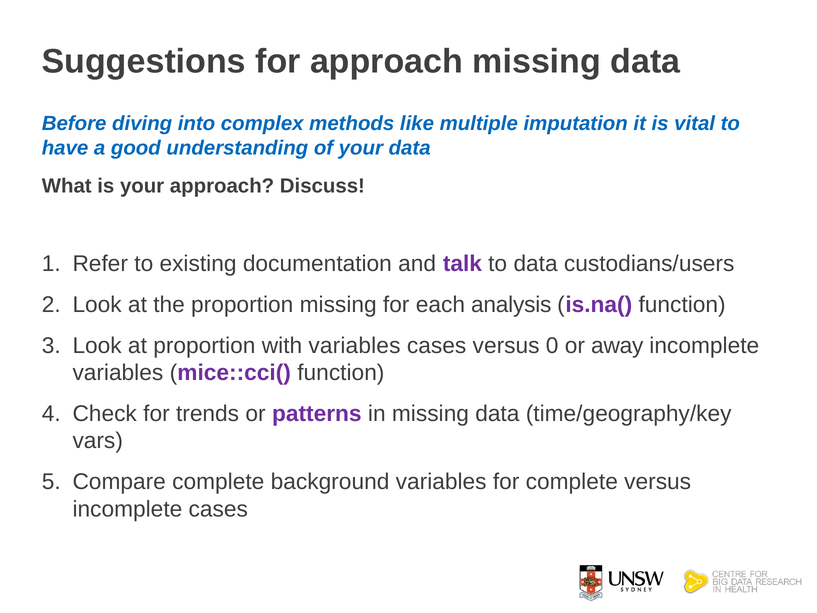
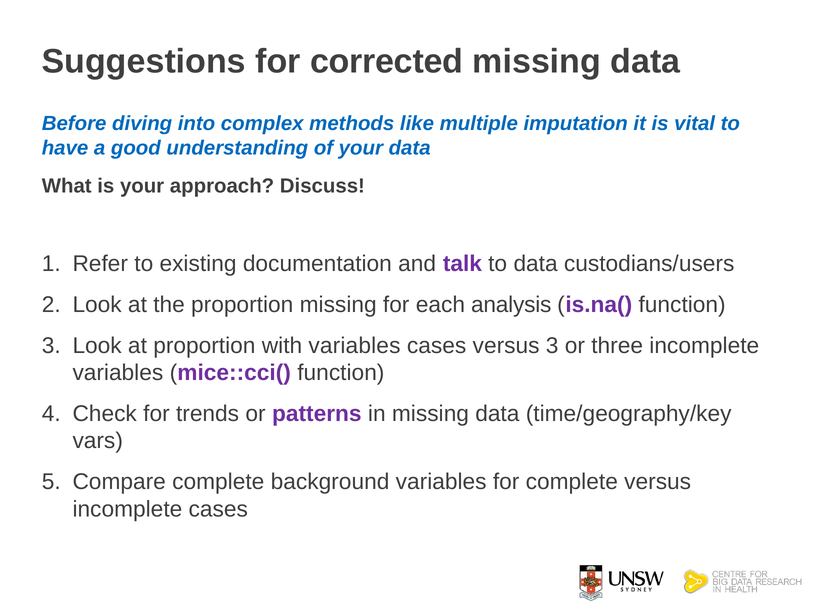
for approach: approach -> corrected (387, 62)
versus 0: 0 -> 3 (552, 345)
away: away -> three (617, 345)
